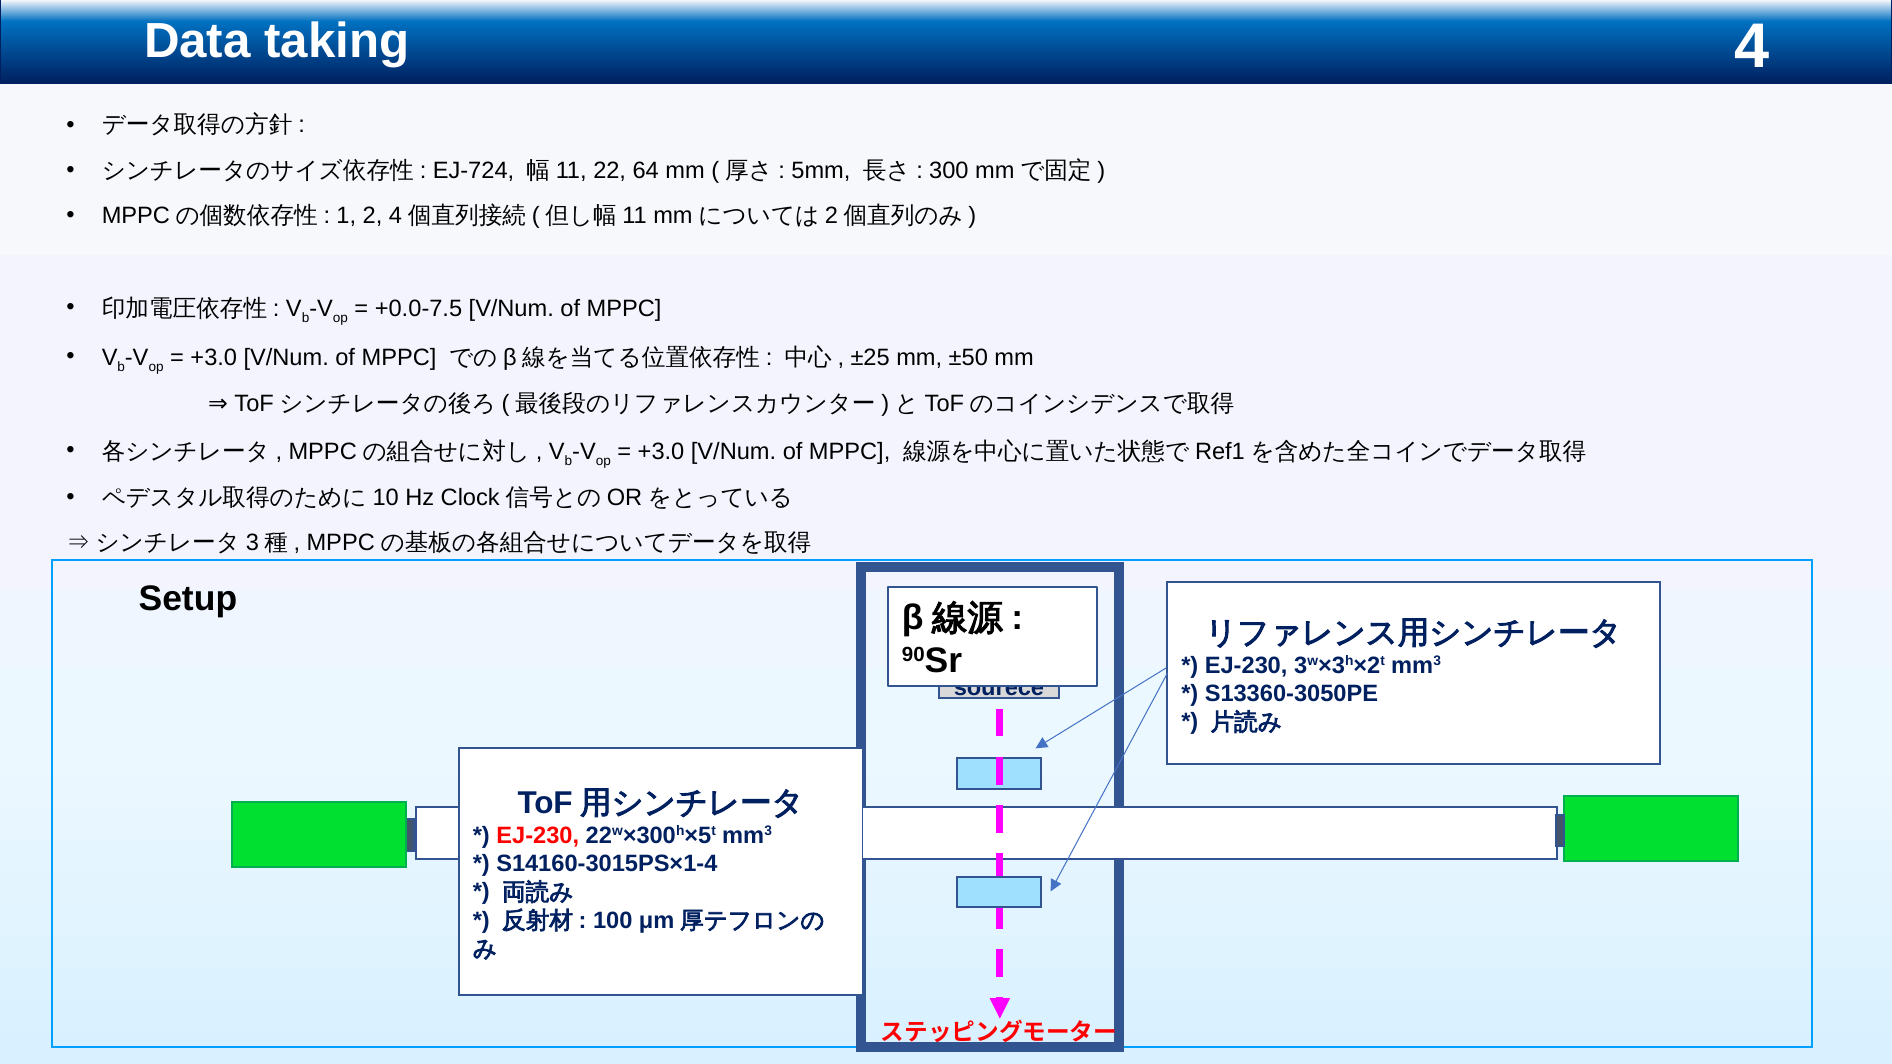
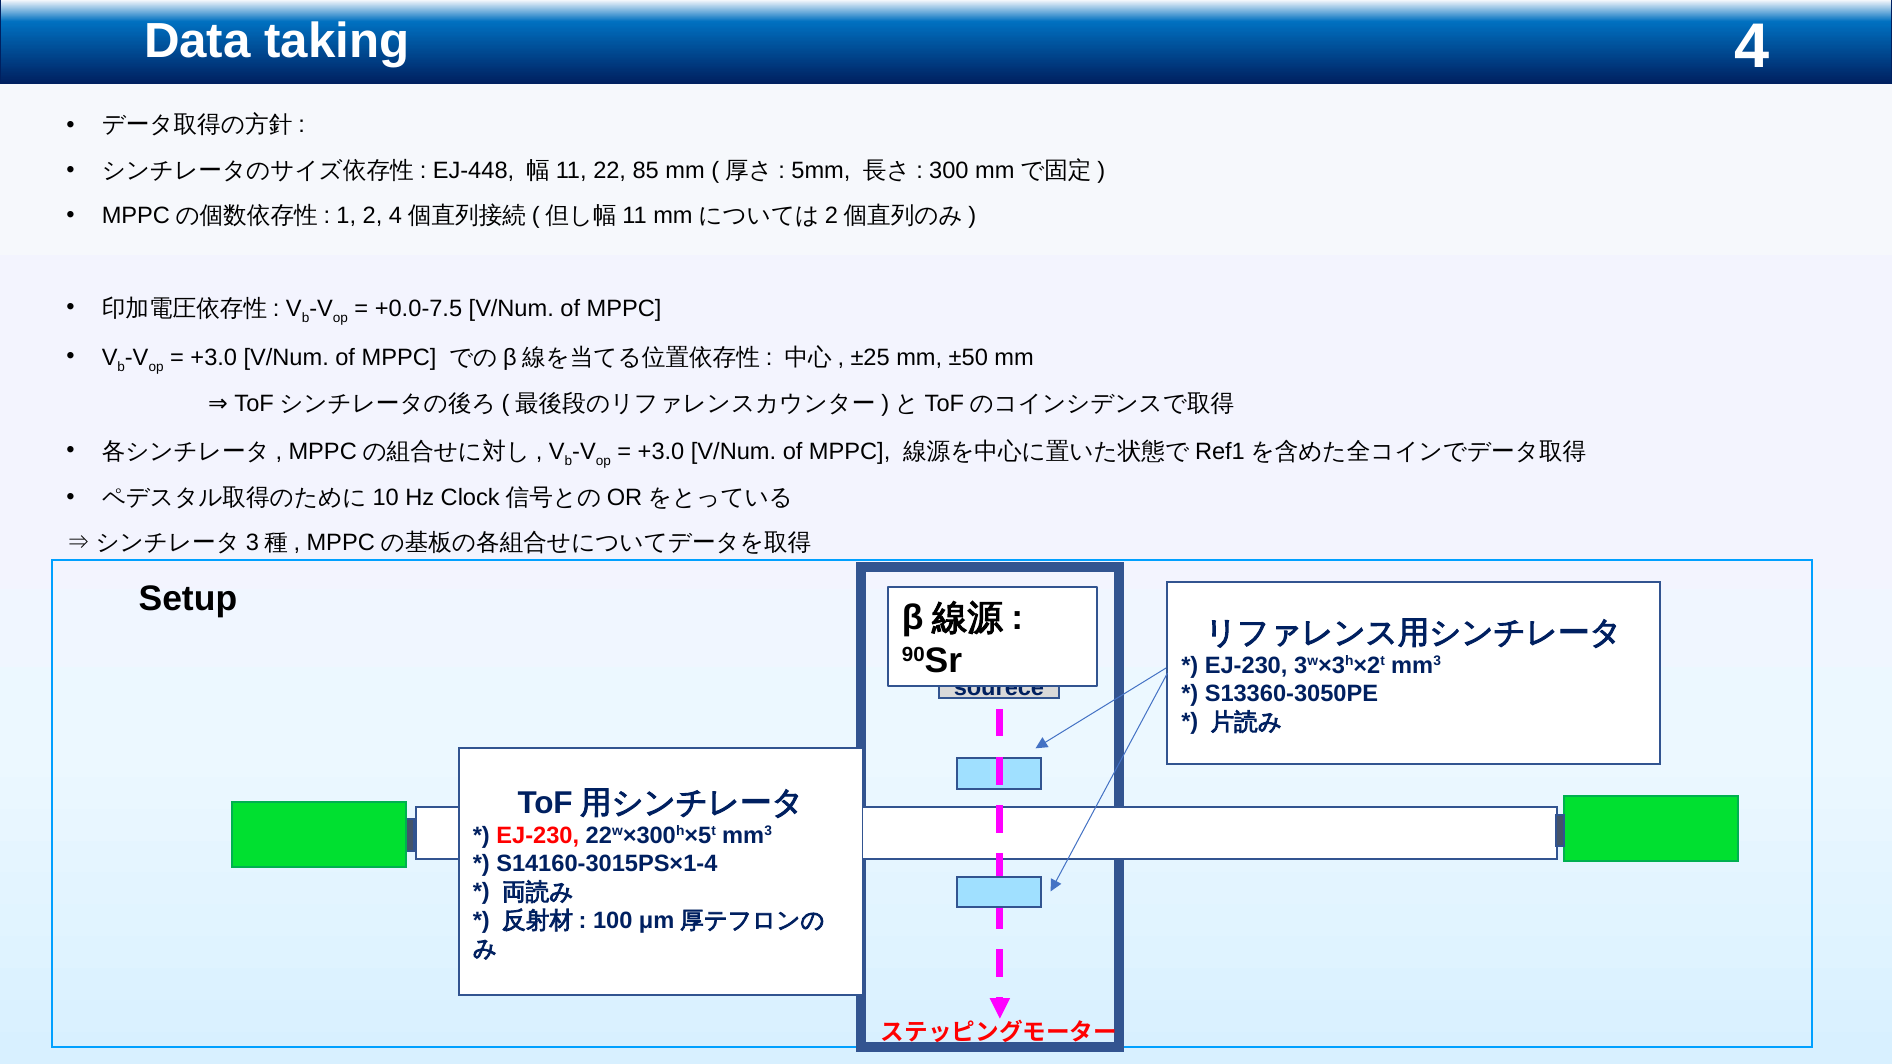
EJ-724: EJ-724 -> EJ-448 (473, 170)
64: 64 -> 85 (646, 170)
